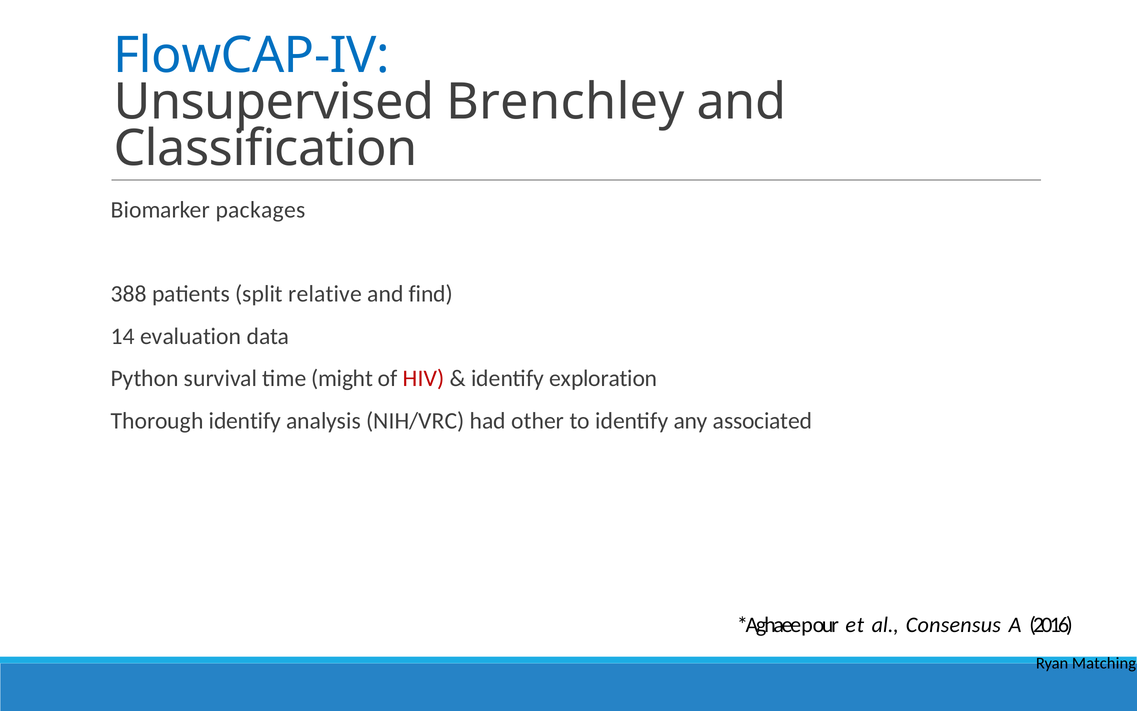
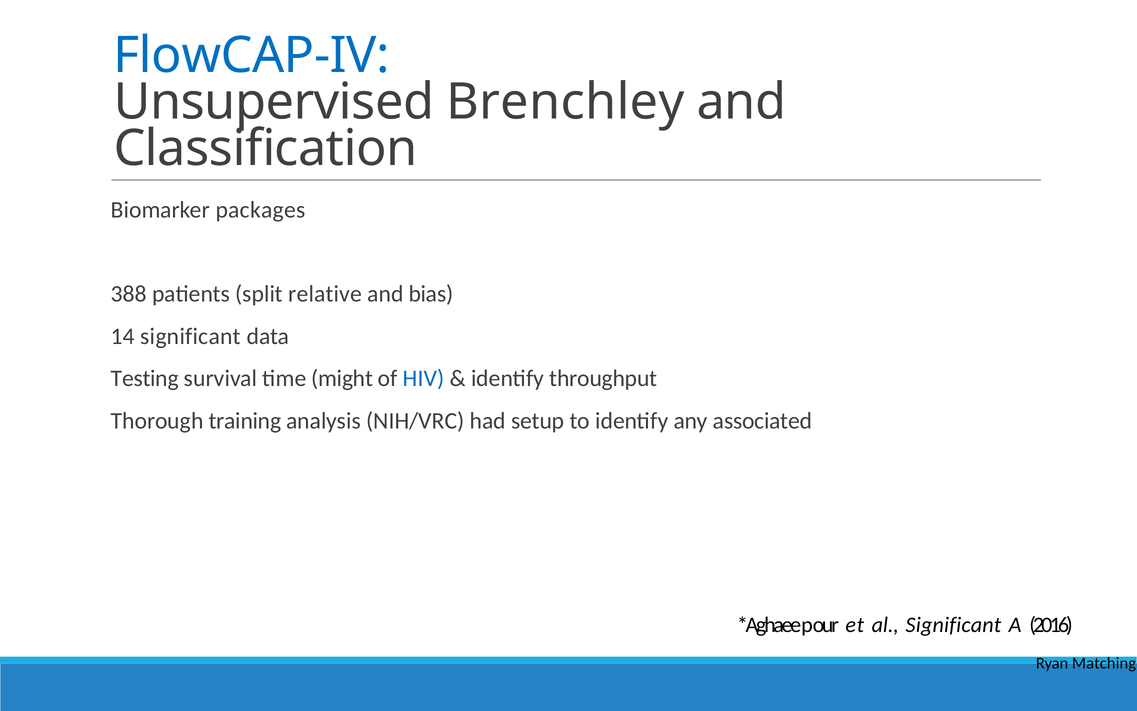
find: find -> bias (431, 294)
14 evaluation: evaluation -> significant (191, 336)
Python: Python -> Testing (145, 378)
HIV colour: red -> blue (424, 378)
exploration: exploration -> throughput (603, 378)
Thorough identify: identify -> training (245, 421)
other: other -> setup (538, 421)
al Consensus: Consensus -> Significant (953, 625)
